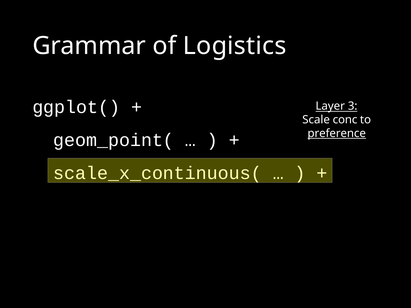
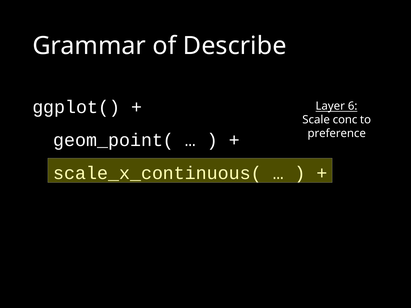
Logistics: Logistics -> Describe (235, 46)
3: 3 -> 6 (353, 106)
preference underline: present -> none (337, 134)
